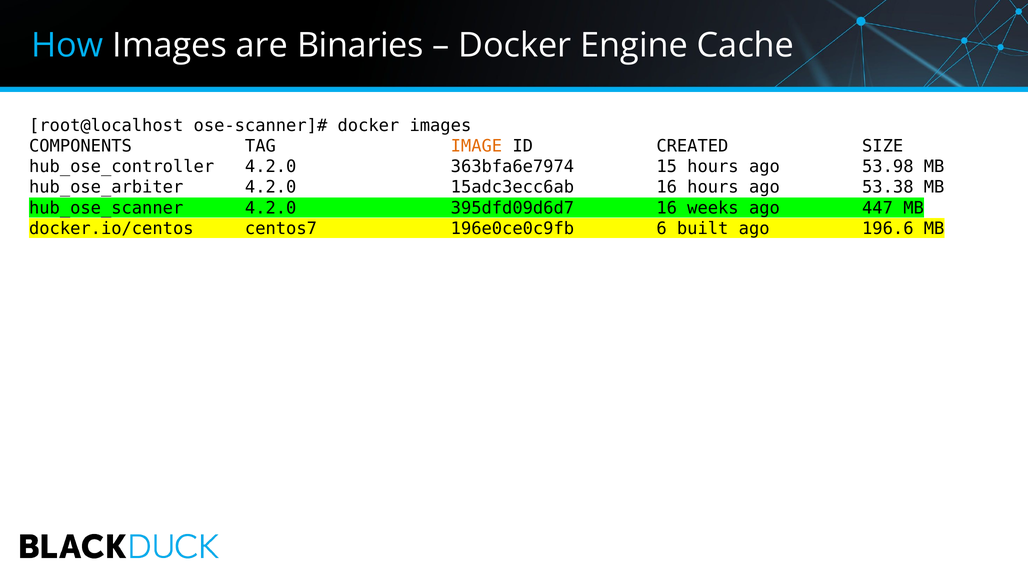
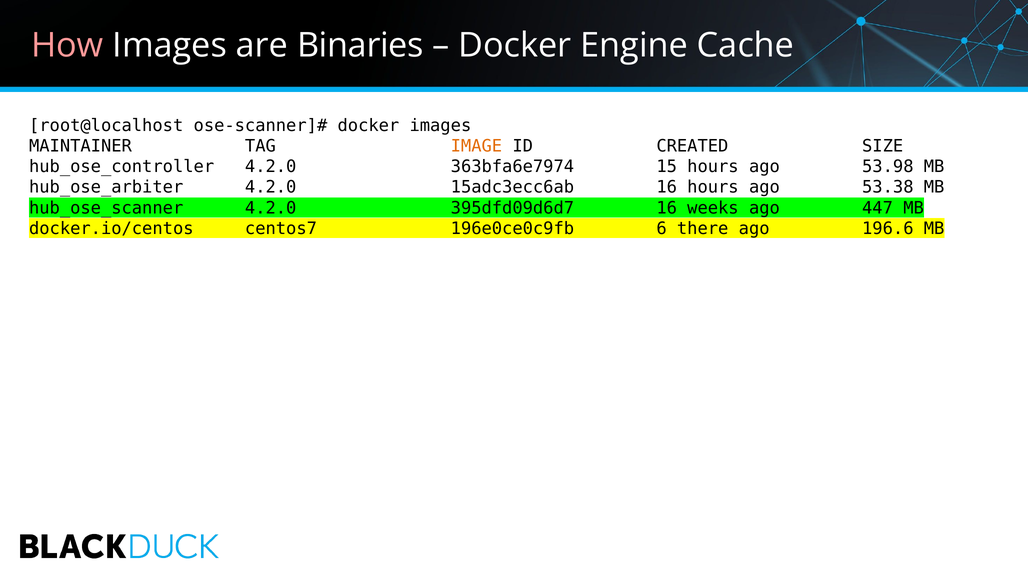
How colour: light blue -> pink (67, 45)
COMPONENTS: COMPONENTS -> MAINTAINER (80, 146)
built: built -> there (703, 229)
